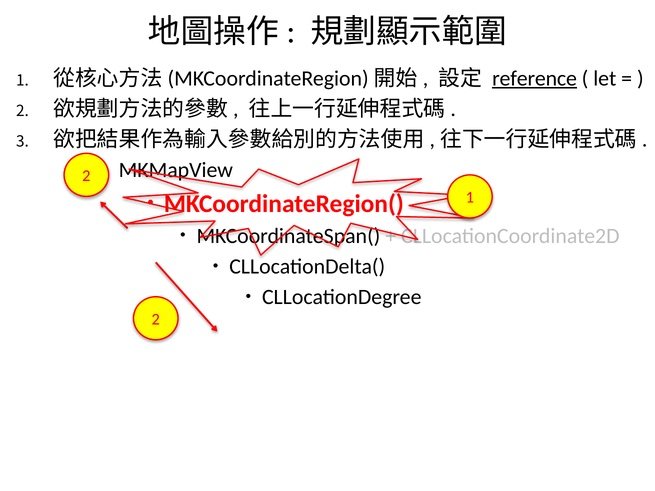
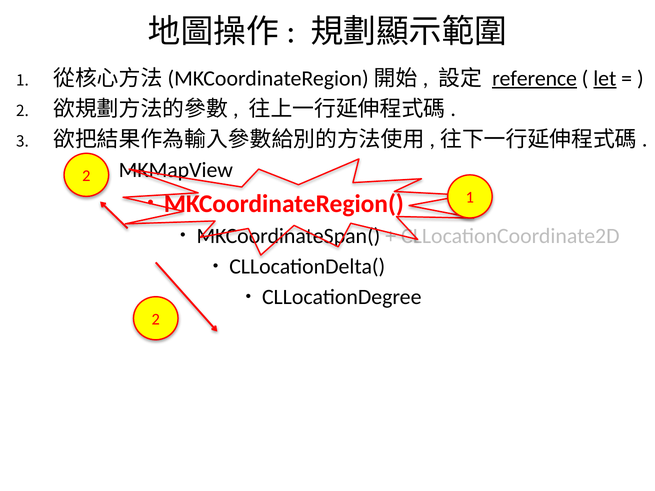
let underline: none -> present (605, 78)
